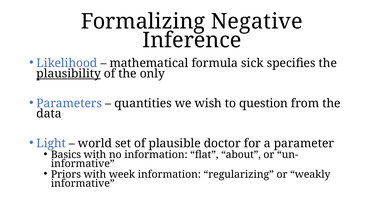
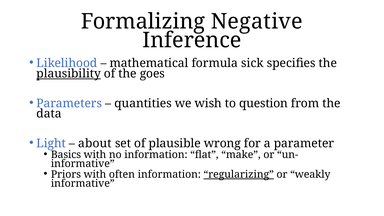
only: only -> goes (152, 74)
world: world -> about (95, 143)
doctor: doctor -> wrong (222, 143)
about: about -> make (241, 155)
week: week -> often (122, 174)
regularizing underline: none -> present (239, 174)
